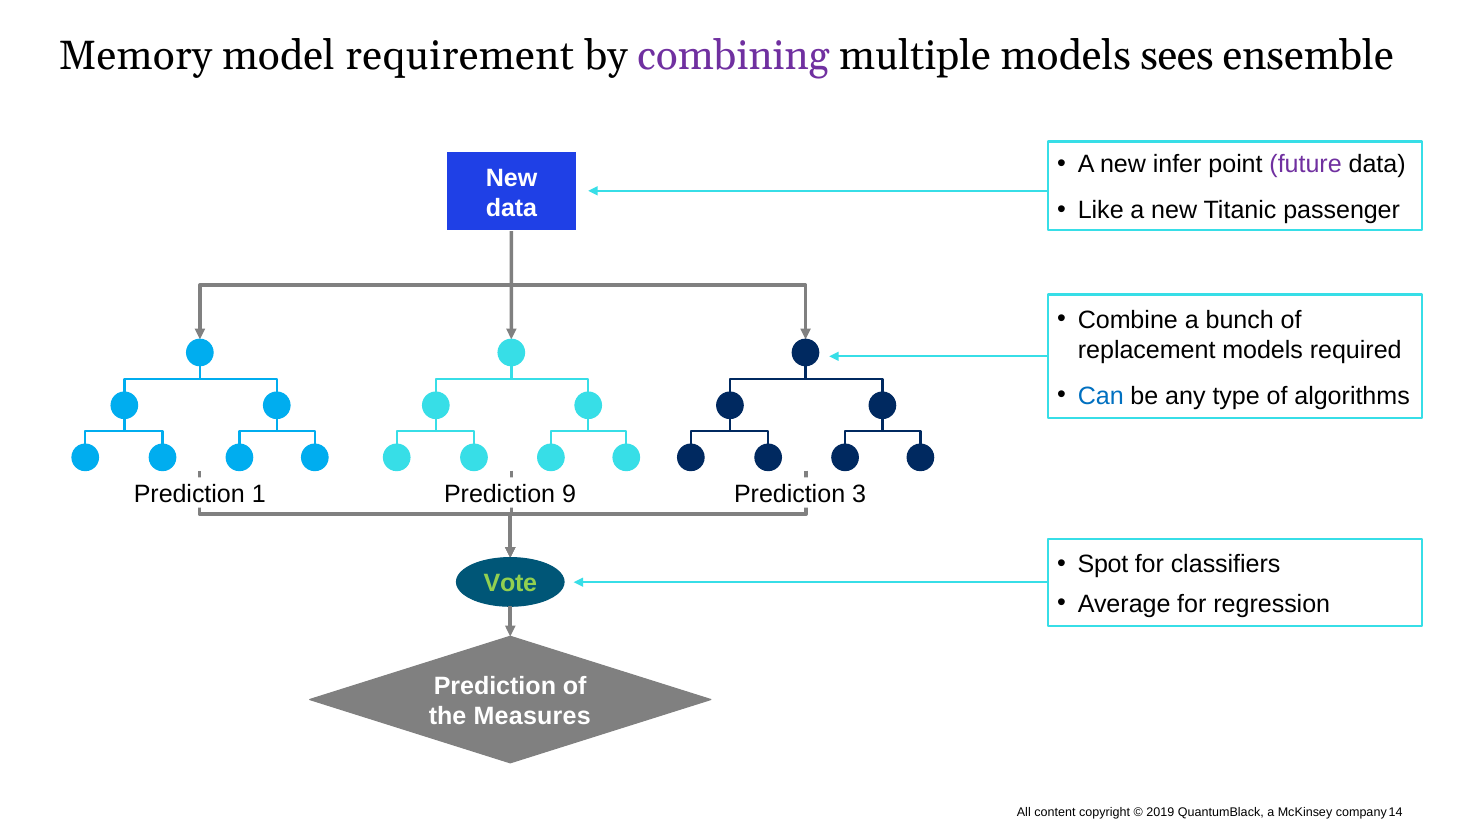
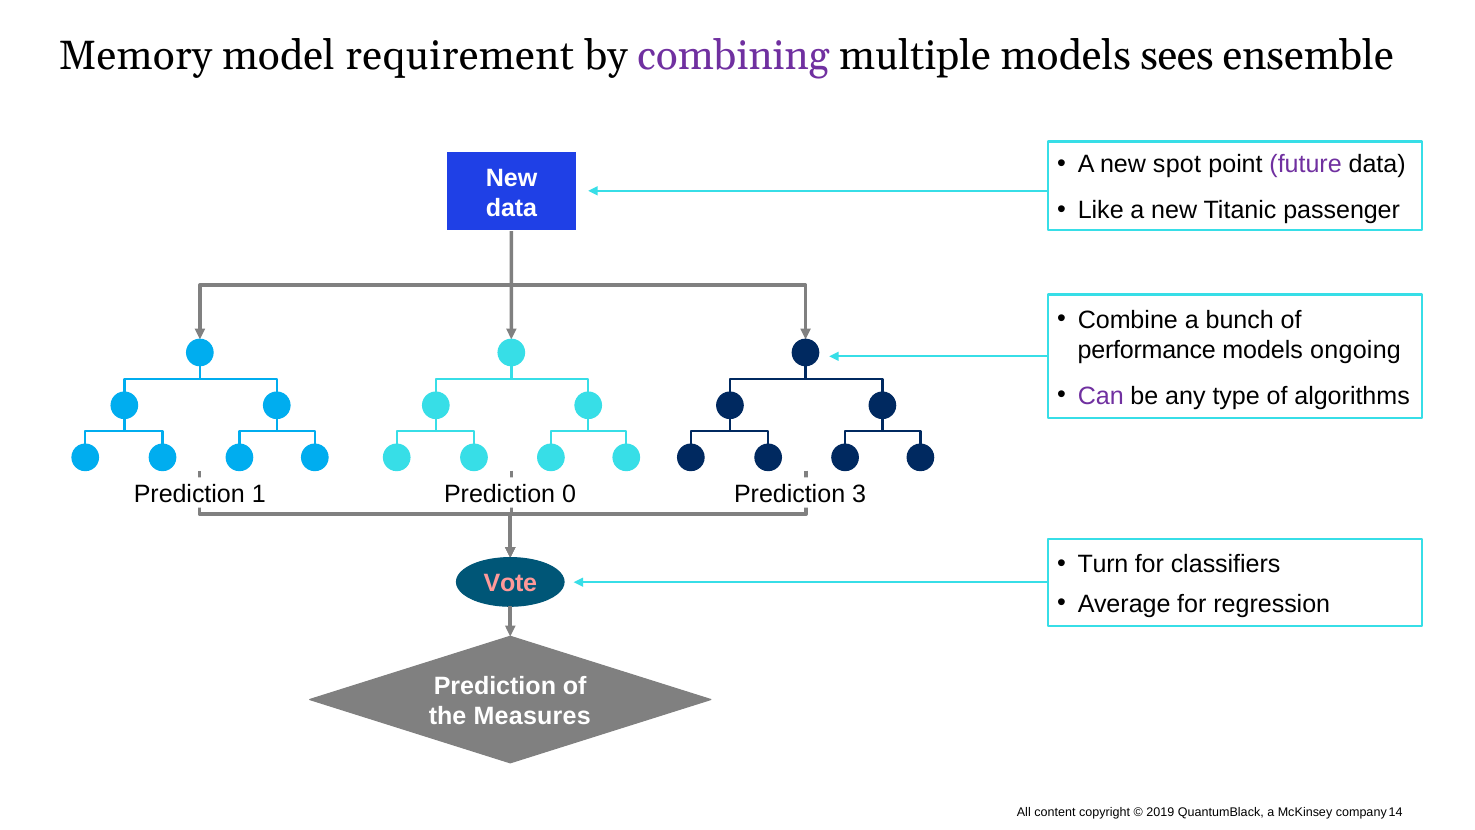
infer: infer -> spot (1177, 164)
replacement: replacement -> performance (1147, 350)
required: required -> ongoing (1356, 350)
Can colour: blue -> purple (1101, 396)
9: 9 -> 0 (569, 494)
Spot: Spot -> Turn (1103, 564)
Vote colour: light green -> pink (510, 583)
